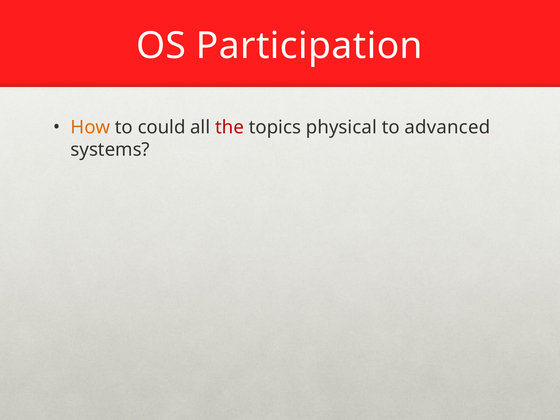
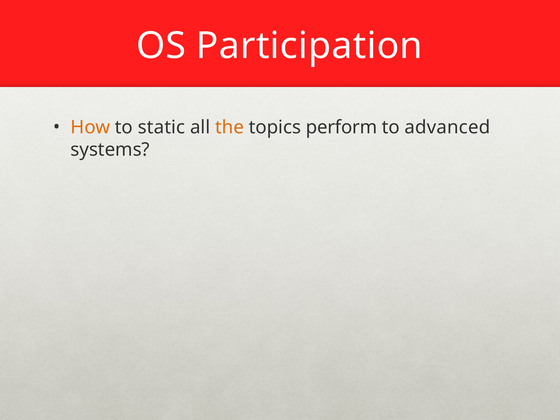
could: could -> static (161, 127)
the colour: red -> orange (230, 127)
physical: physical -> perform (342, 127)
